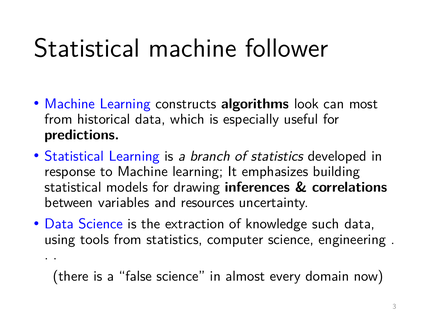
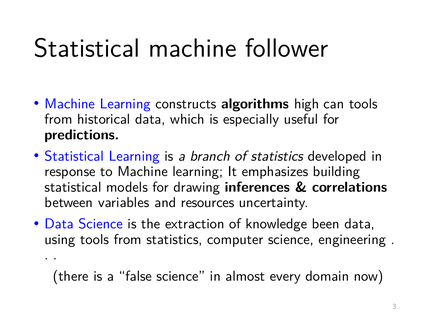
look: look -> high (307, 104)
can most: most -> tools (363, 104)
such: such -> been (326, 224)
